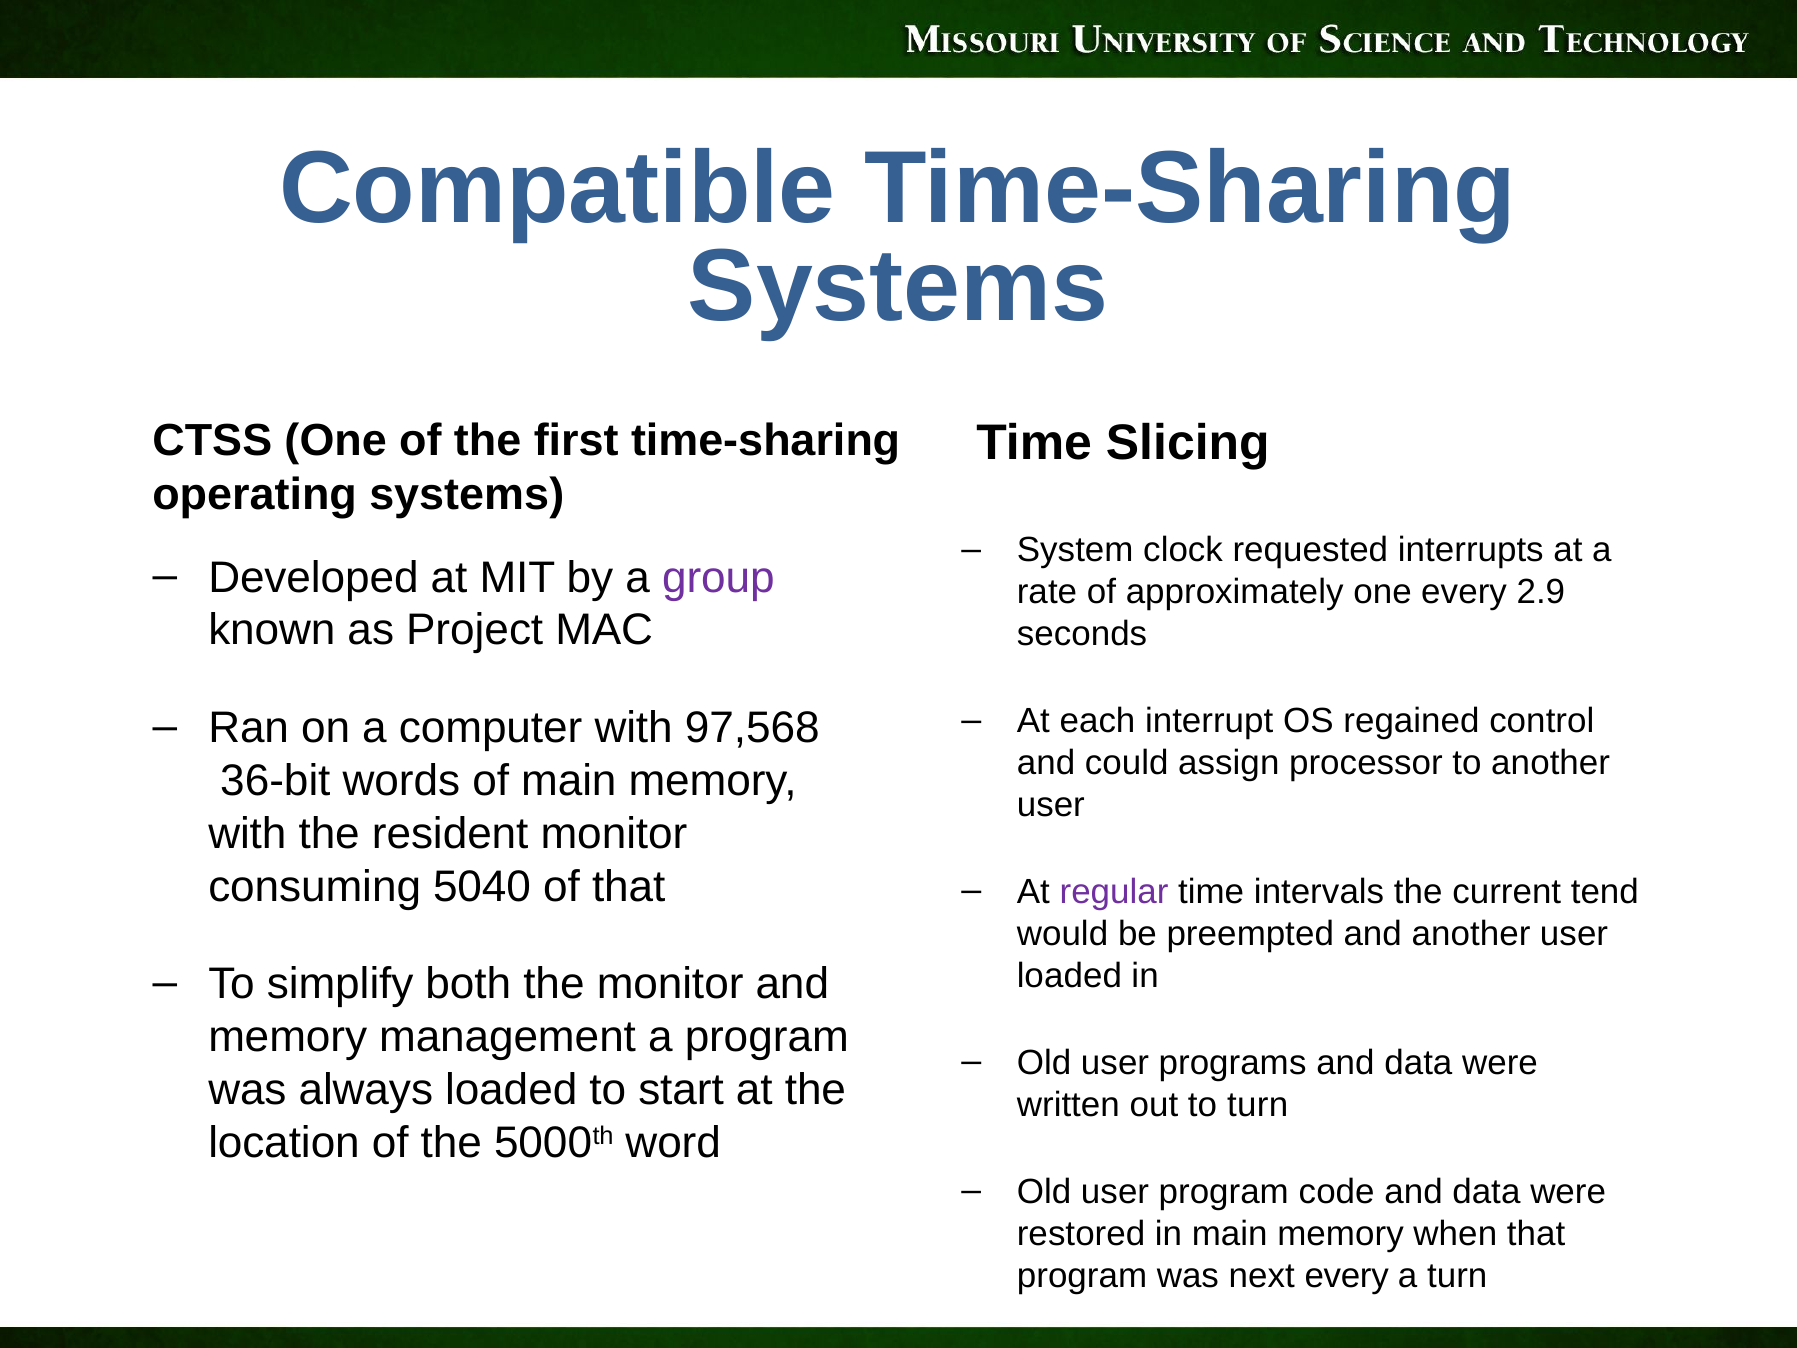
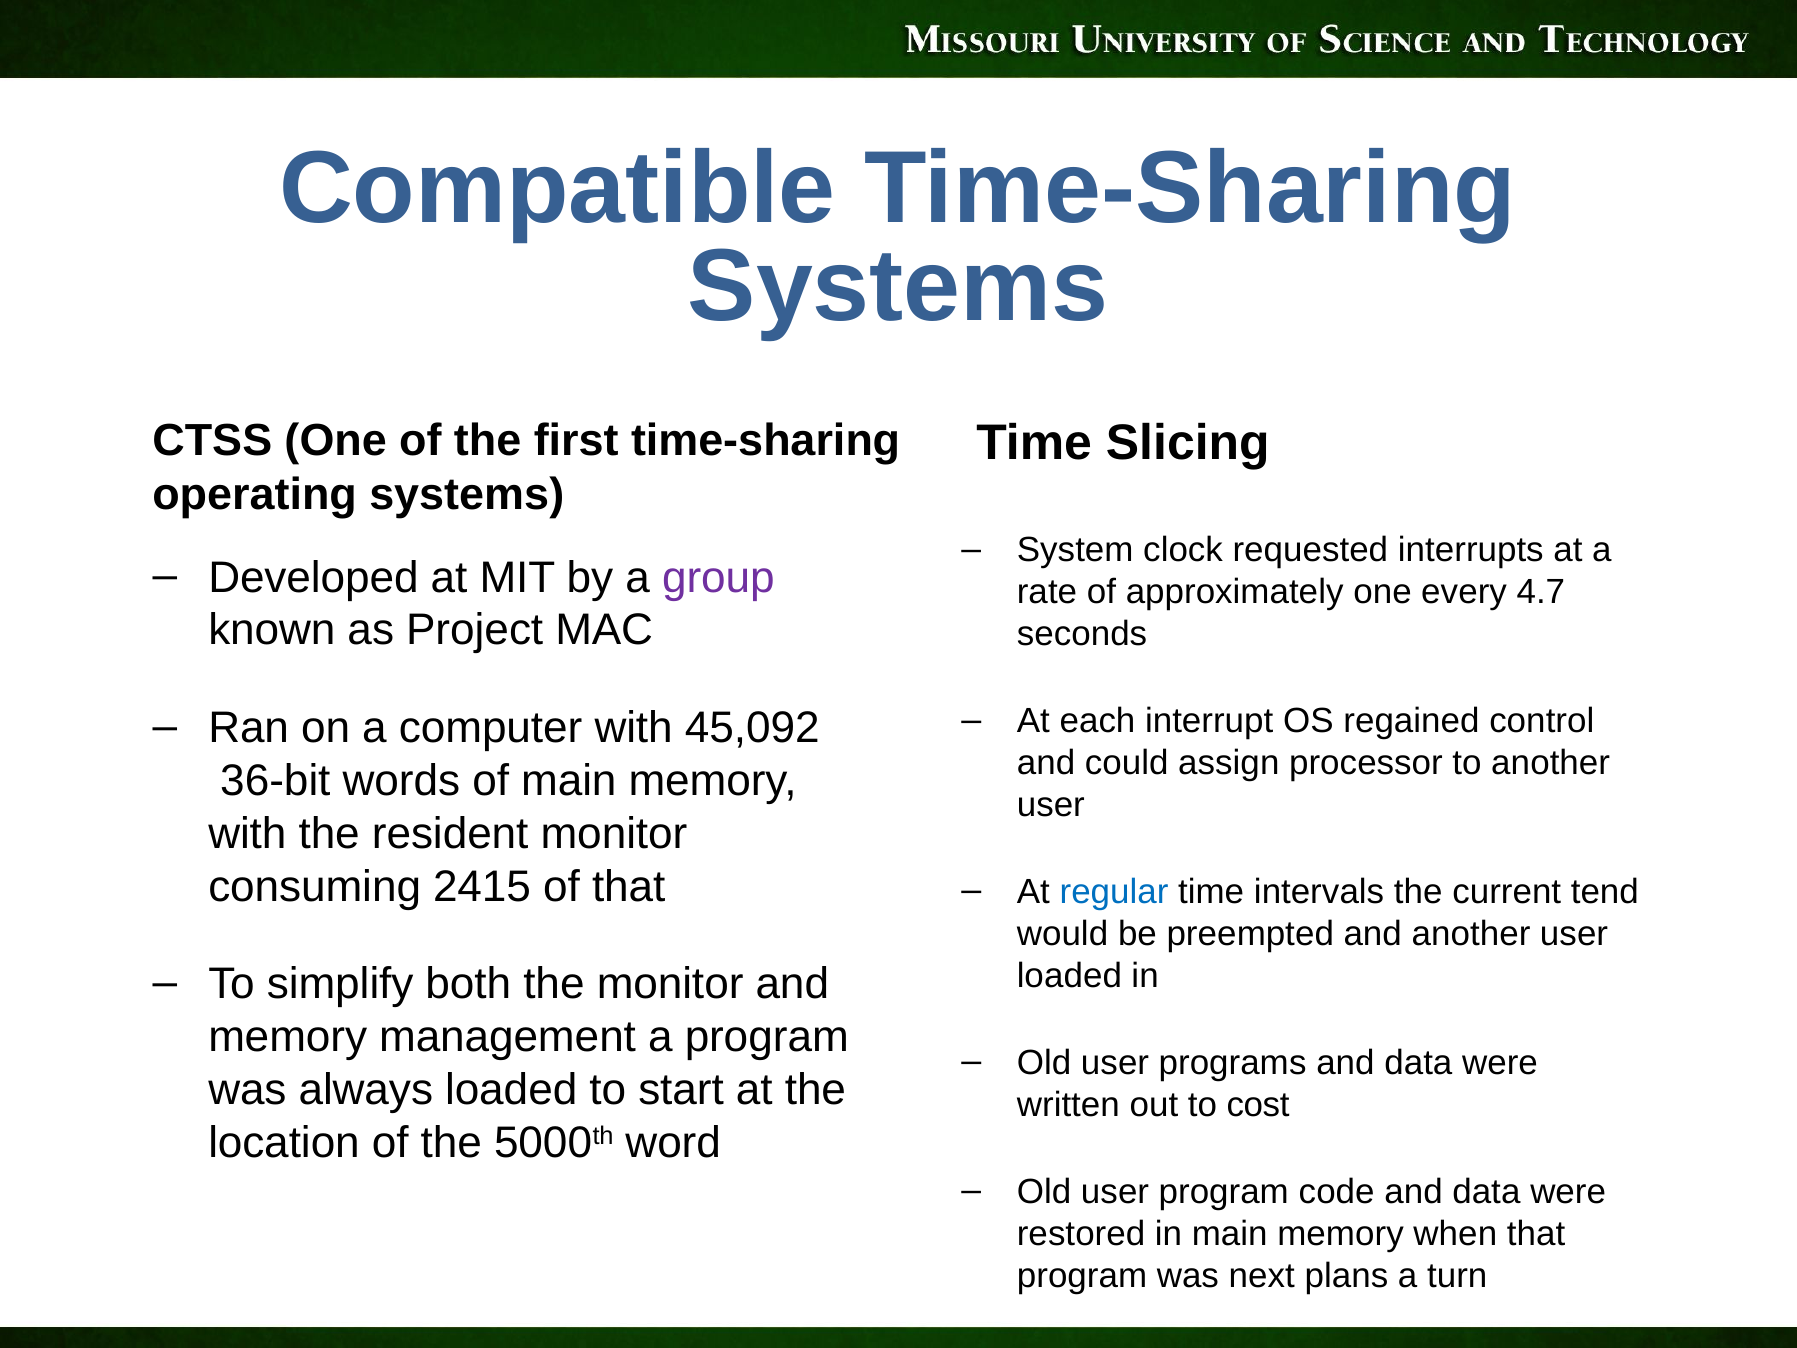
2.9: 2.9 -> 4.7 (1541, 592)
97,568: 97,568 -> 45,092 (752, 728)
5040: 5040 -> 2415 (482, 886)
regular colour: purple -> blue (1114, 892)
to turn: turn -> cost (1258, 1105)
next every: every -> plans (1346, 1275)
